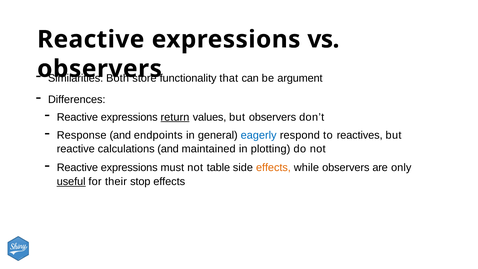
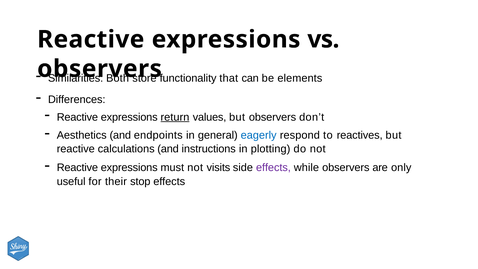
argument: argument -> elements (300, 78)
Response: Response -> Aesthetics (82, 135)
maintained: maintained -> instructions (209, 149)
table: table -> visits (218, 168)
effects colour: orange -> purple (273, 168)
useful underline: present -> none (71, 182)
